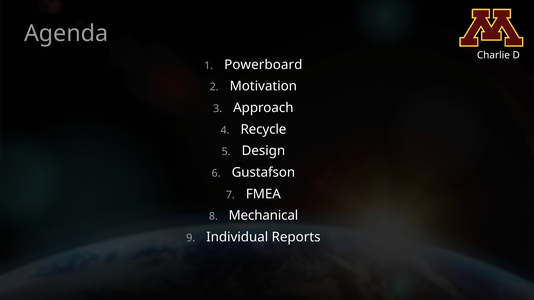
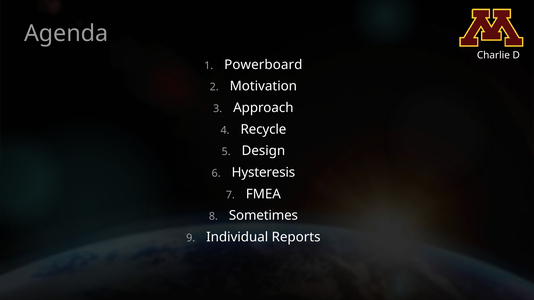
Gustafson: Gustafson -> Hysteresis (263, 173)
Mechanical: Mechanical -> Sometimes (263, 216)
